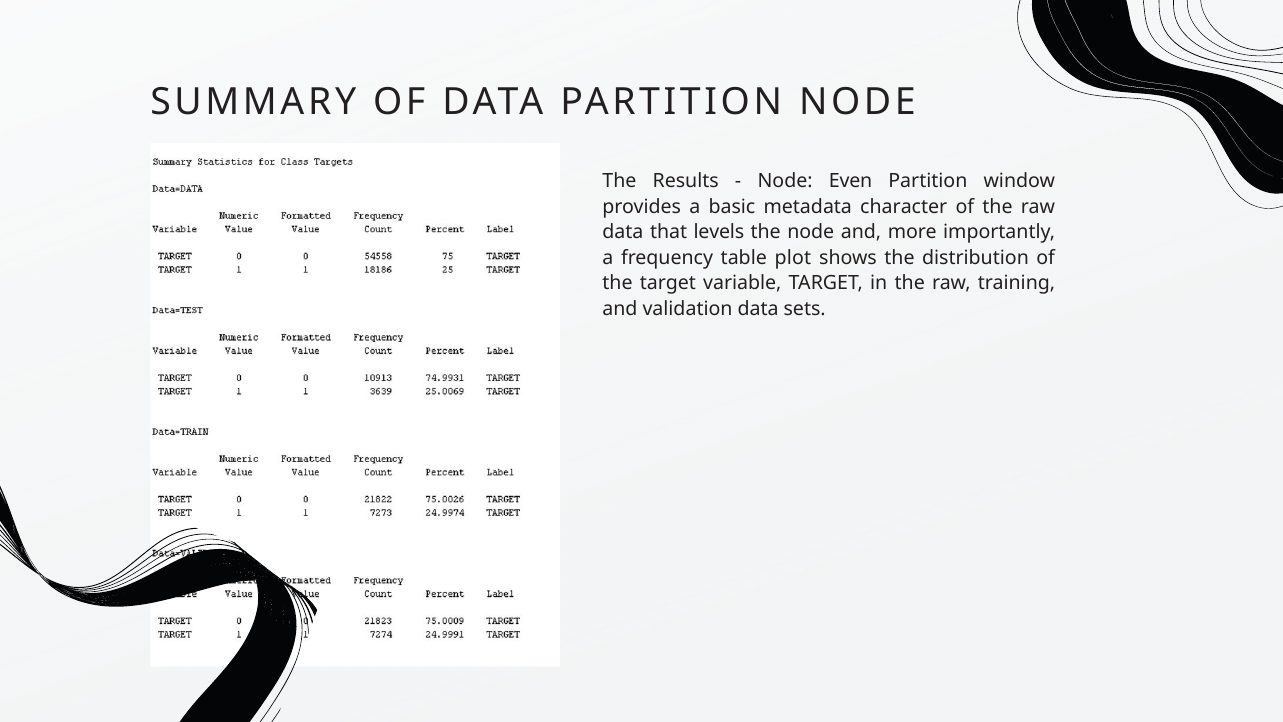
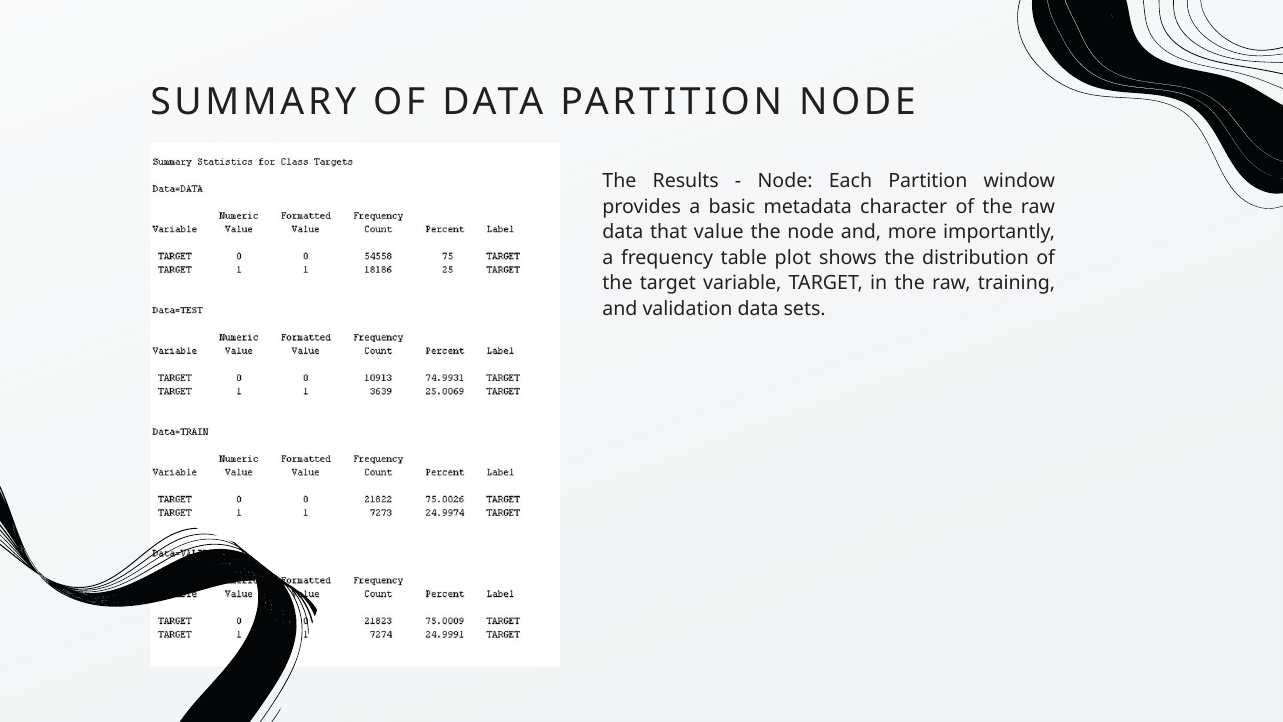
Even: Even -> Each (851, 181)
levels: levels -> value (719, 232)
